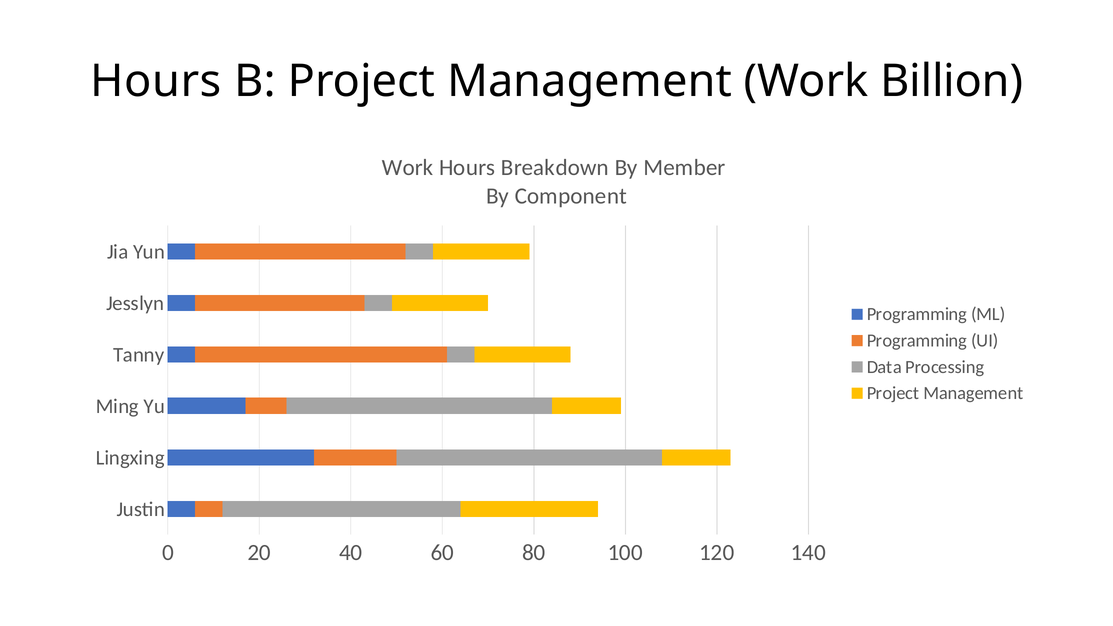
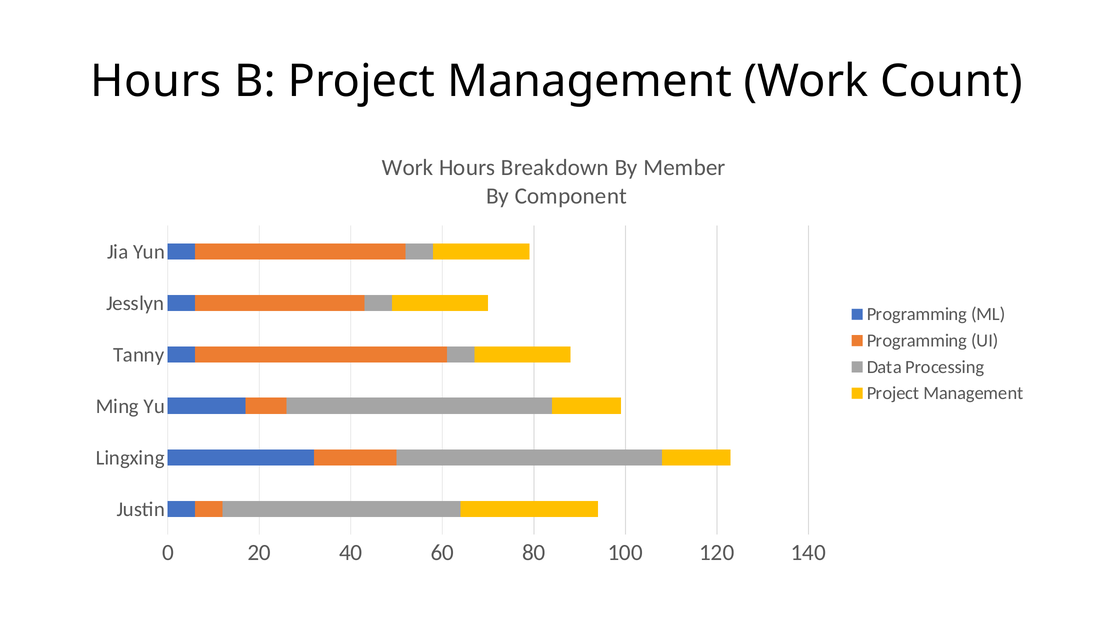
Billion: Billion -> Count (951, 82)
